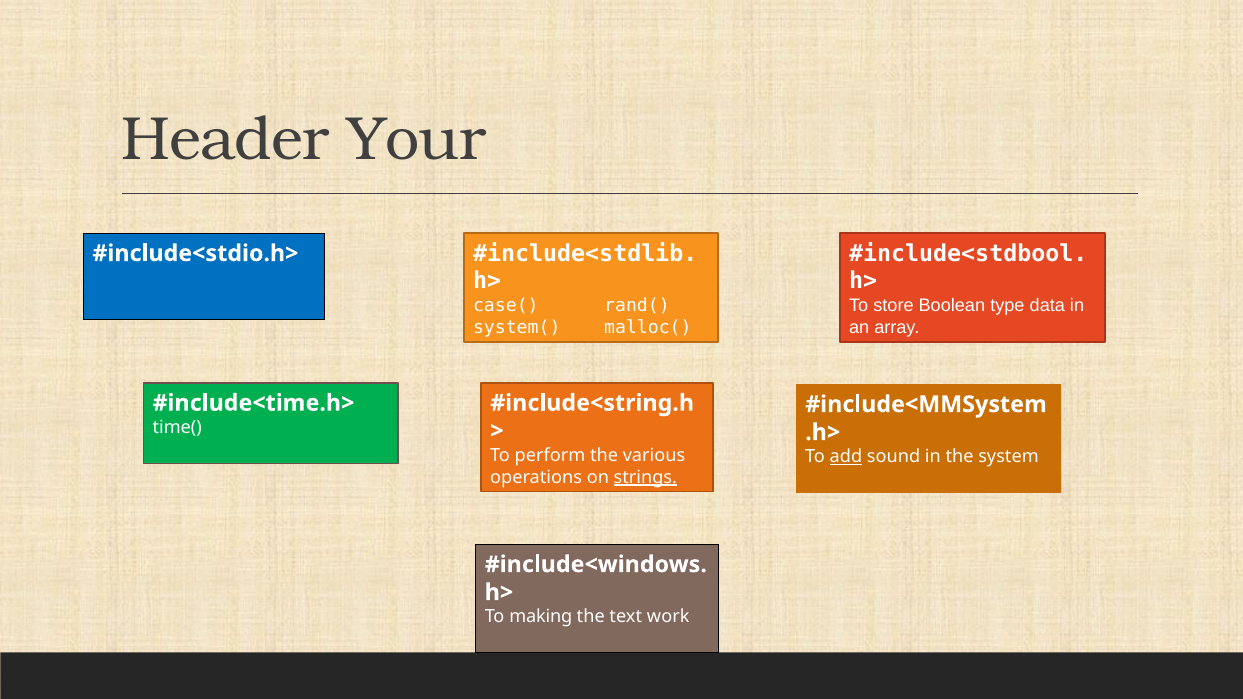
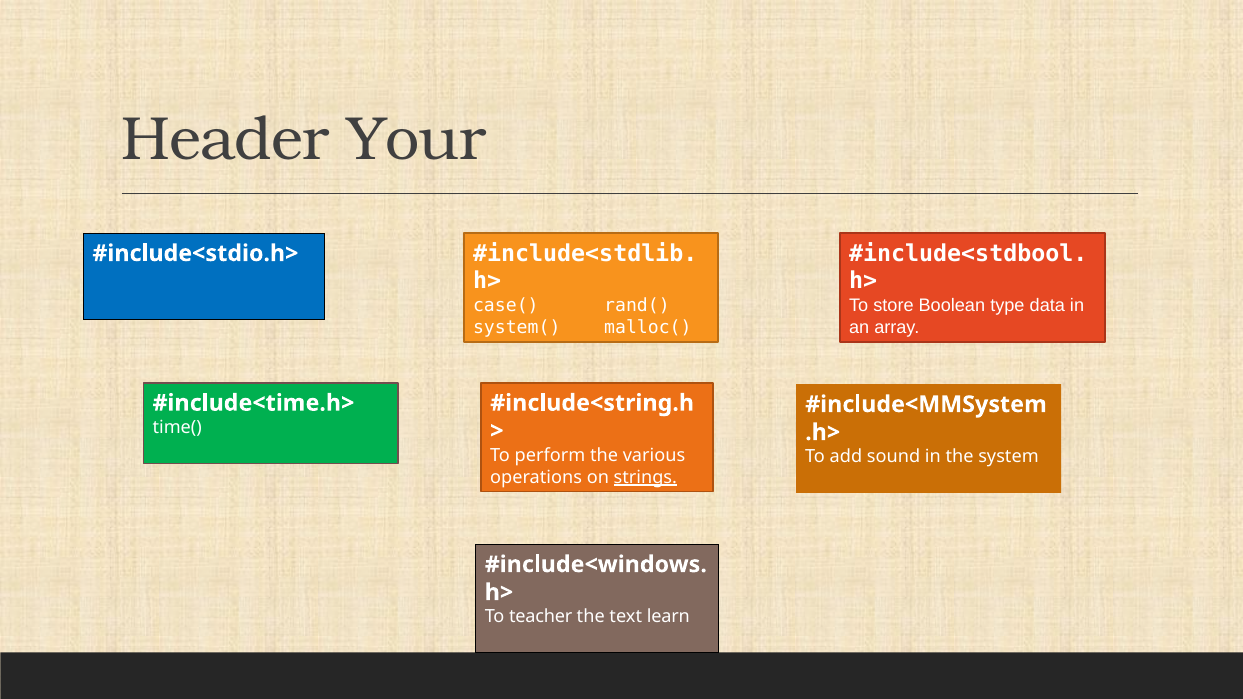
add underline: present -> none (846, 457)
making: making -> teacher (541, 617)
work: work -> learn (668, 617)
